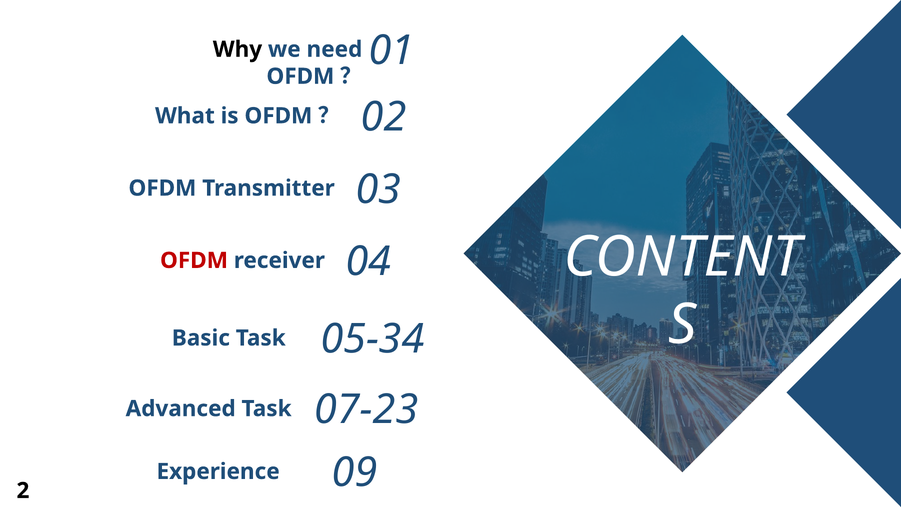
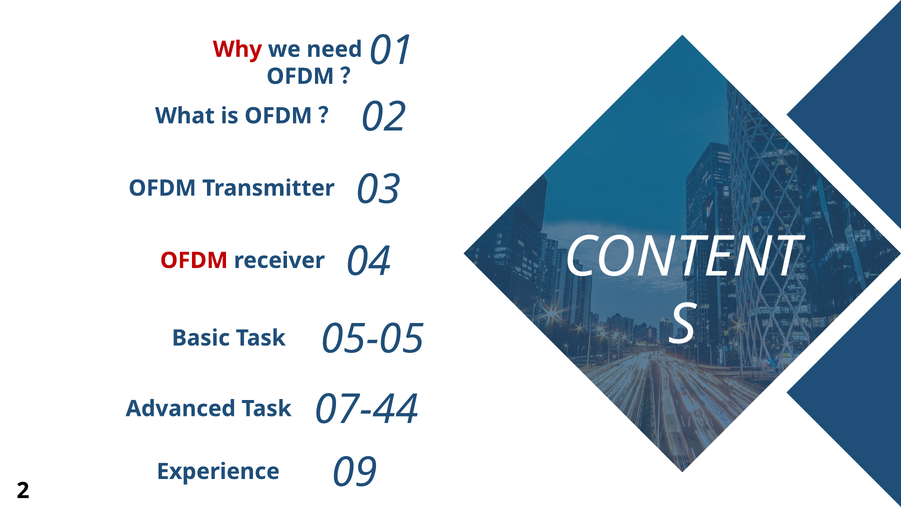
Why colour: black -> red (237, 49)
05-34: 05-34 -> 05-05 (373, 339)
07-23: 07-23 -> 07-44 (366, 410)
